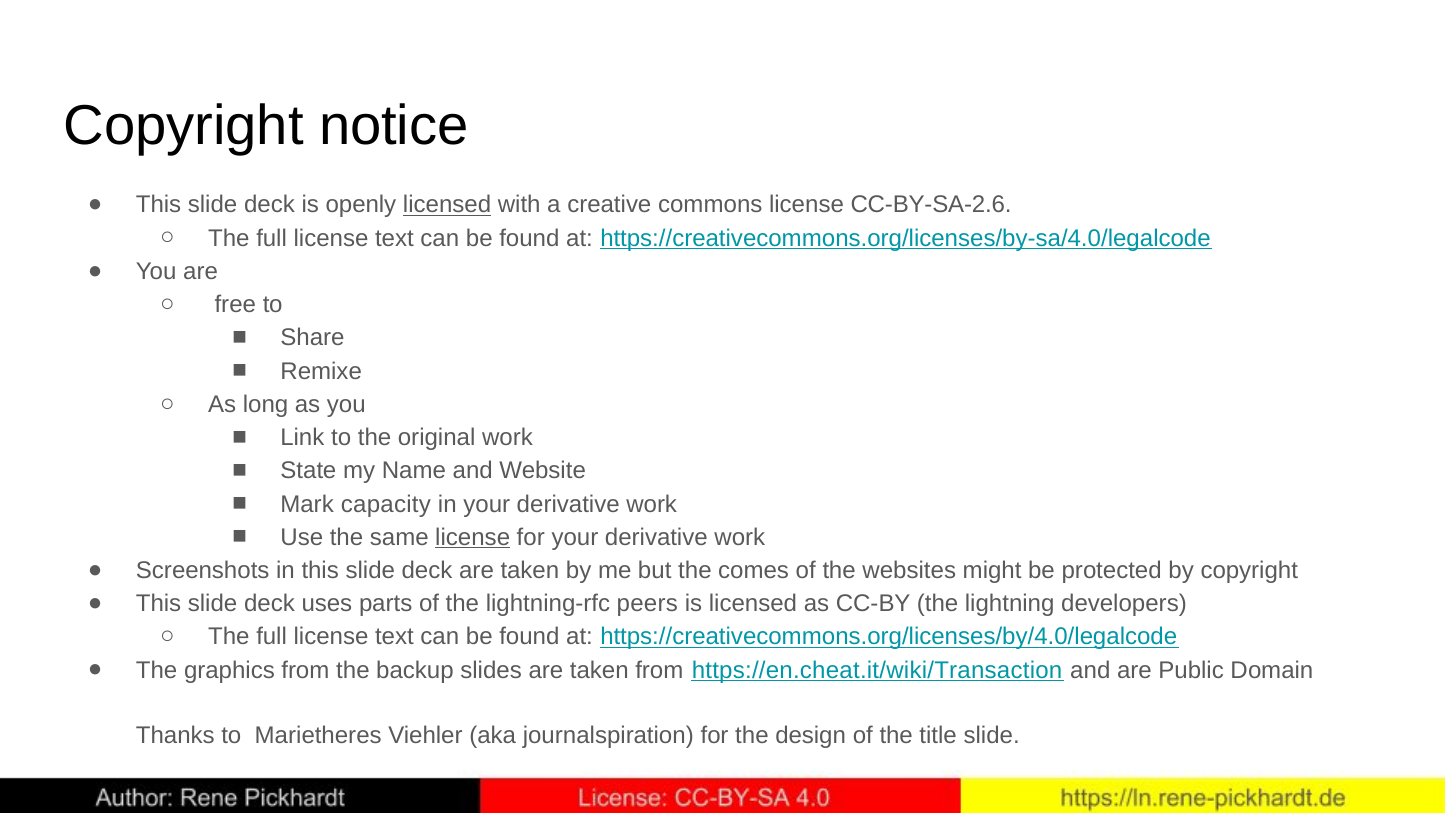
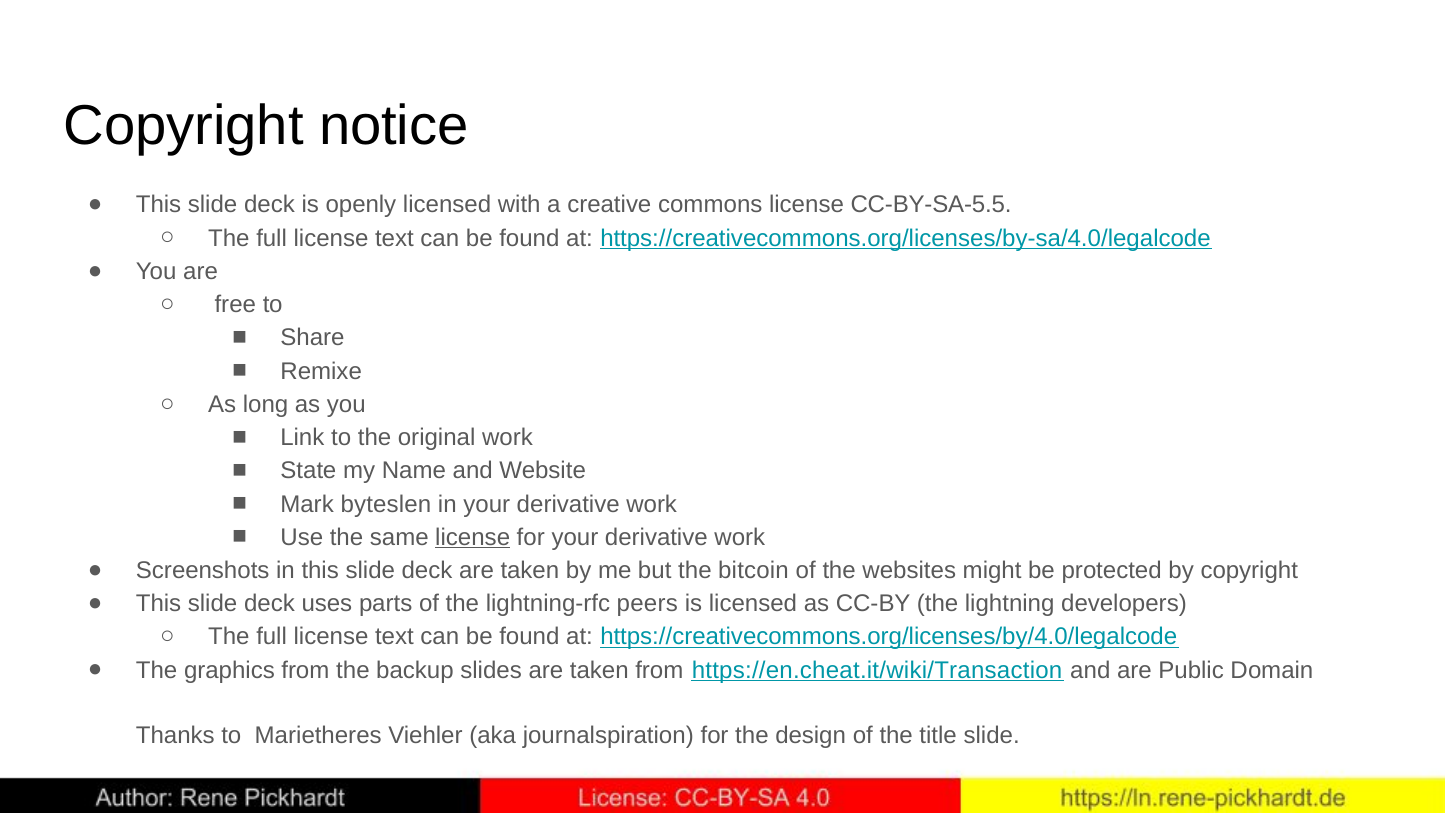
licensed underline: present -> none (447, 205)
CC-BY-SA-2.6: CC-BY-SA-2.6 -> CC-BY-SA-5.5 (931, 205)
capacity: capacity -> byteslen (386, 504)
comes: comes -> bitcoin (754, 570)
